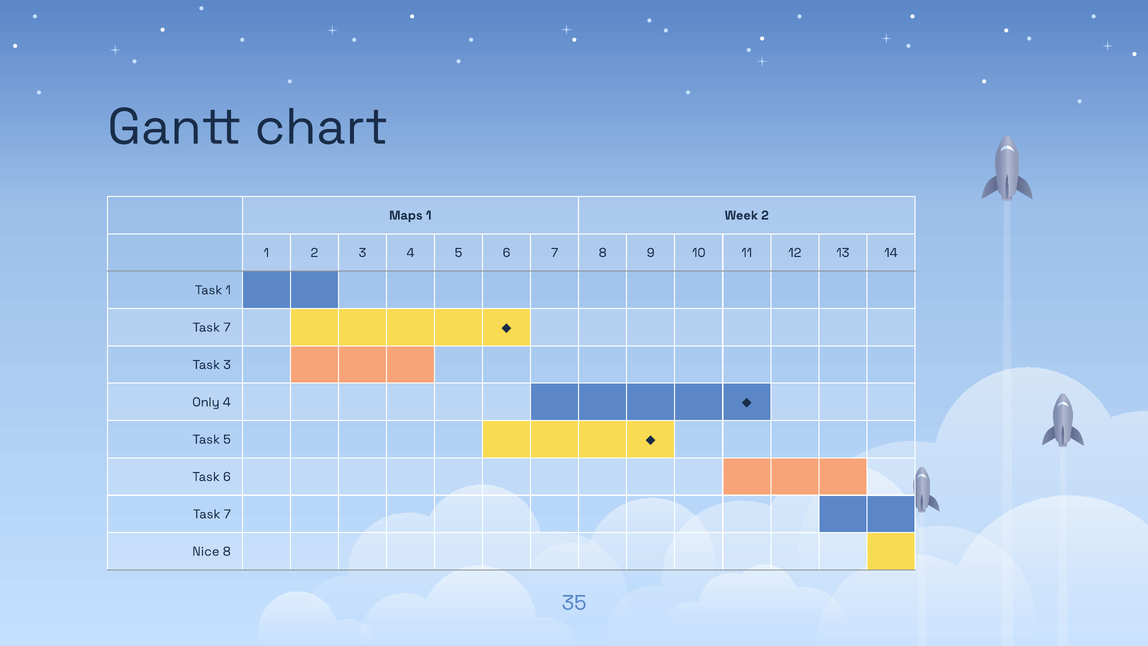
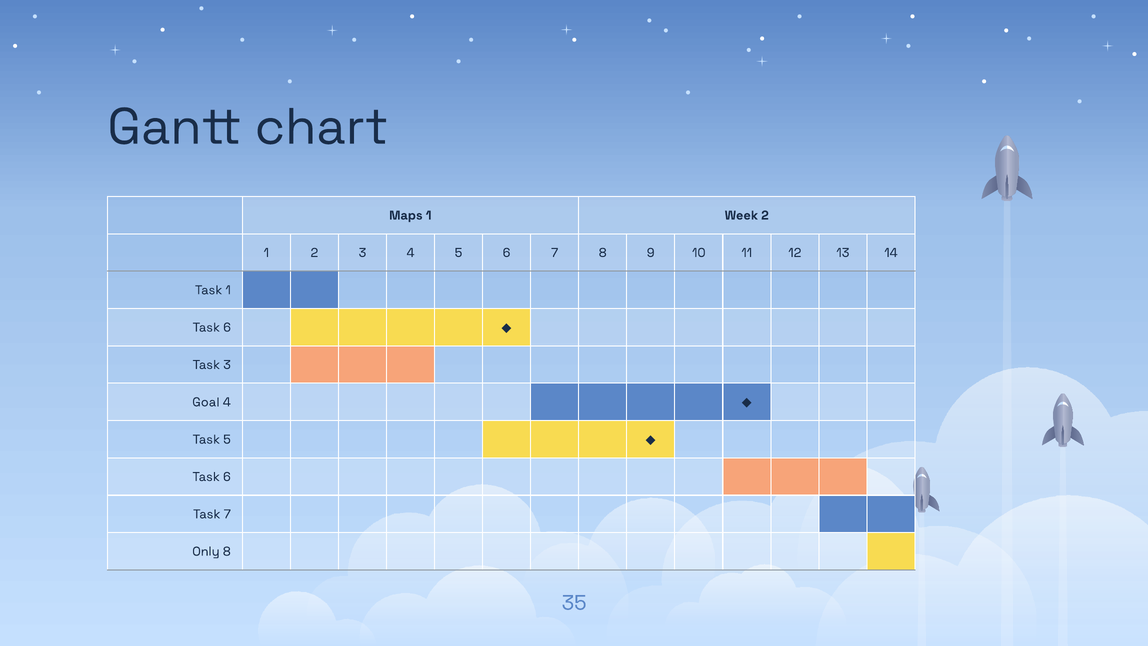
7: 7 -> 6 (227, 327)
Only: Only -> Goal (206, 402)
Nice: Nice -> Only (206, 551)
